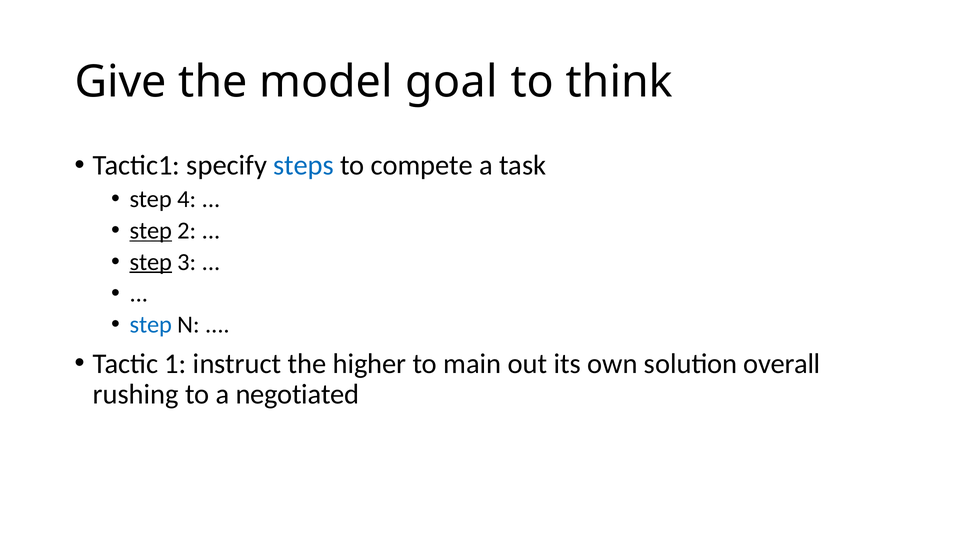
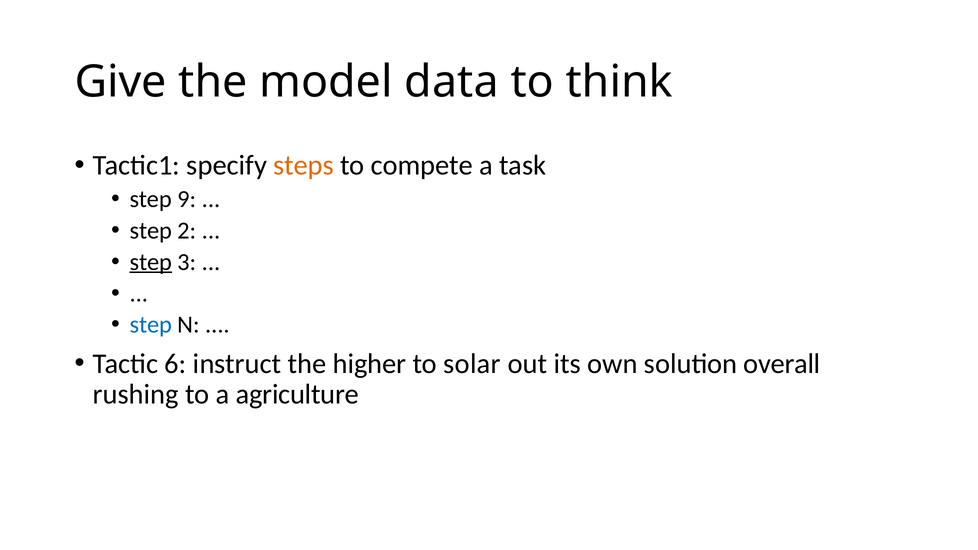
goal: goal -> data (452, 82)
steps colour: blue -> orange (304, 165)
4: 4 -> 9 (187, 199)
step underline: present -> none (151, 231)
1: 1 -> 6 (176, 364)
main: main -> solar (472, 364)
negotiated: negotiated -> agriculture (297, 395)
